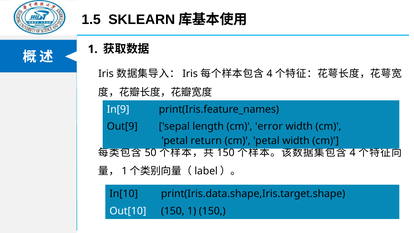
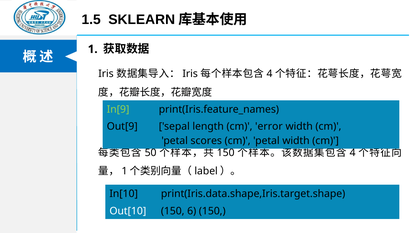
In[9 colour: white -> light green (118, 109)
return: return -> scores (206, 141)
150 1: 1 -> 6 (192, 211)
